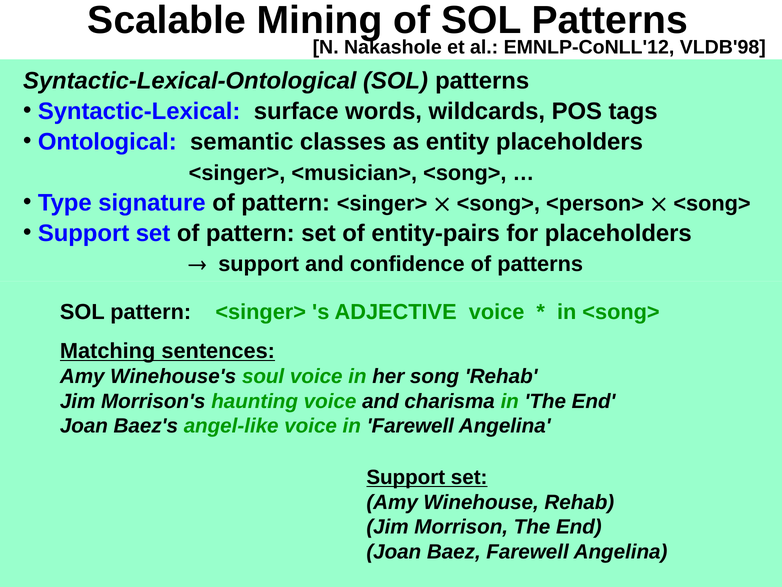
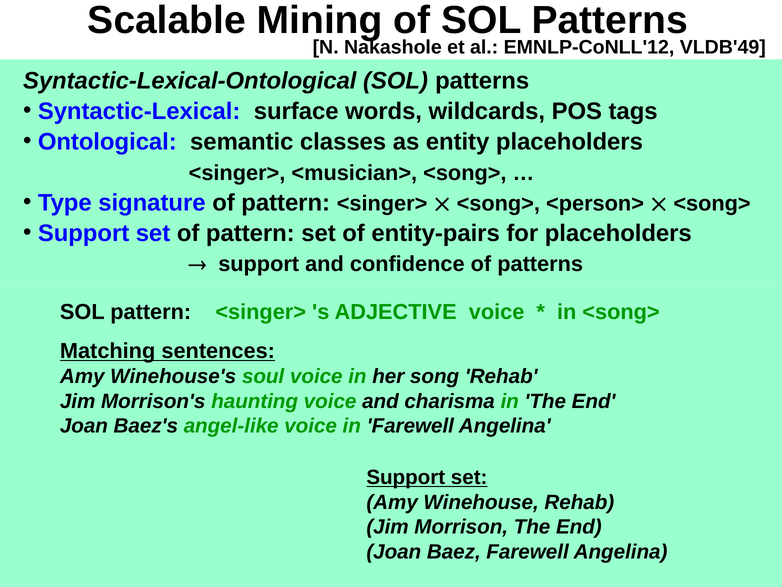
VLDB'98: VLDB'98 -> VLDB'49 (723, 47)
